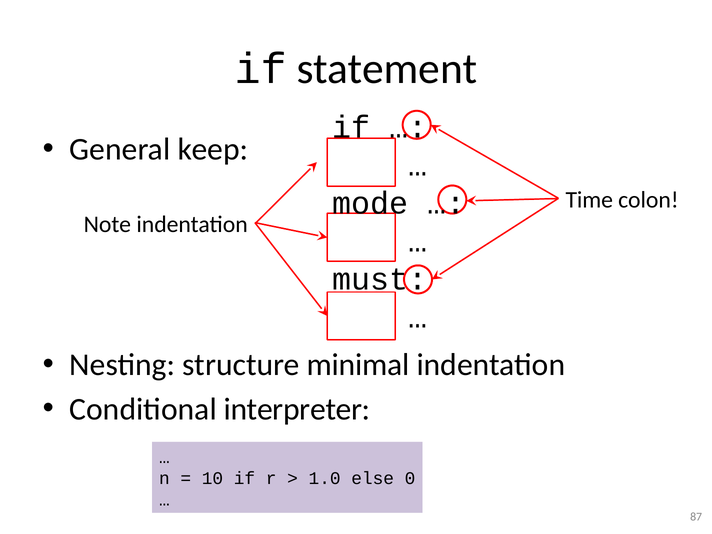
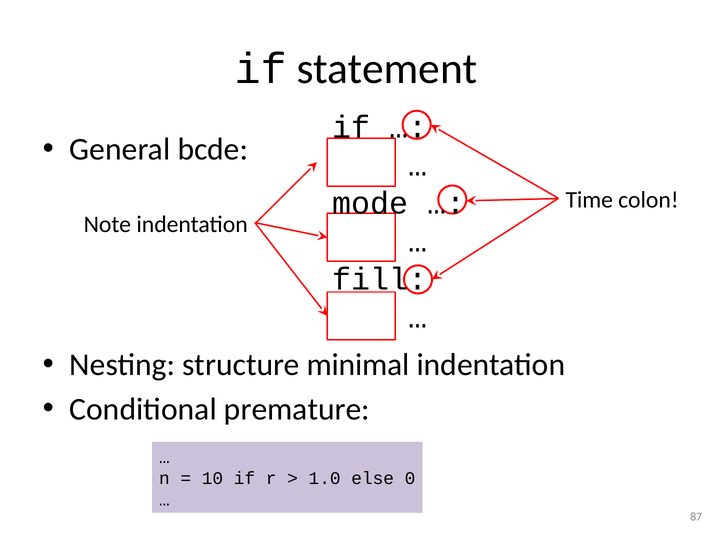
keep: keep -> bcde (213, 149)
must: must -> fill (380, 279)
interpreter: interpreter -> premature (297, 409)
